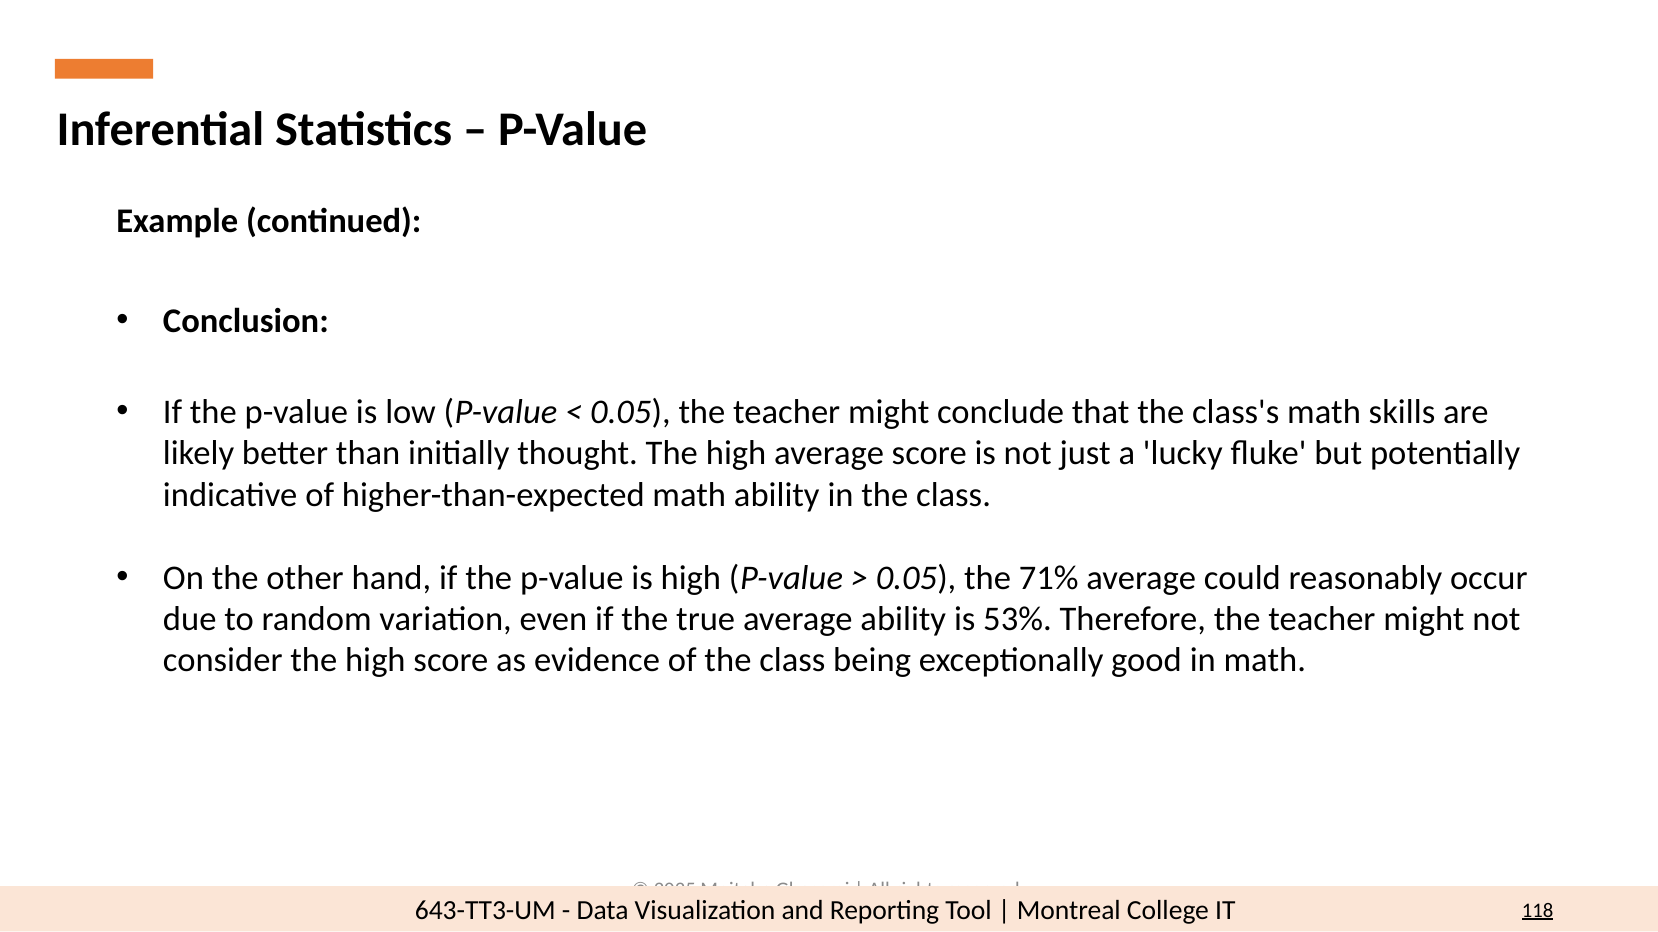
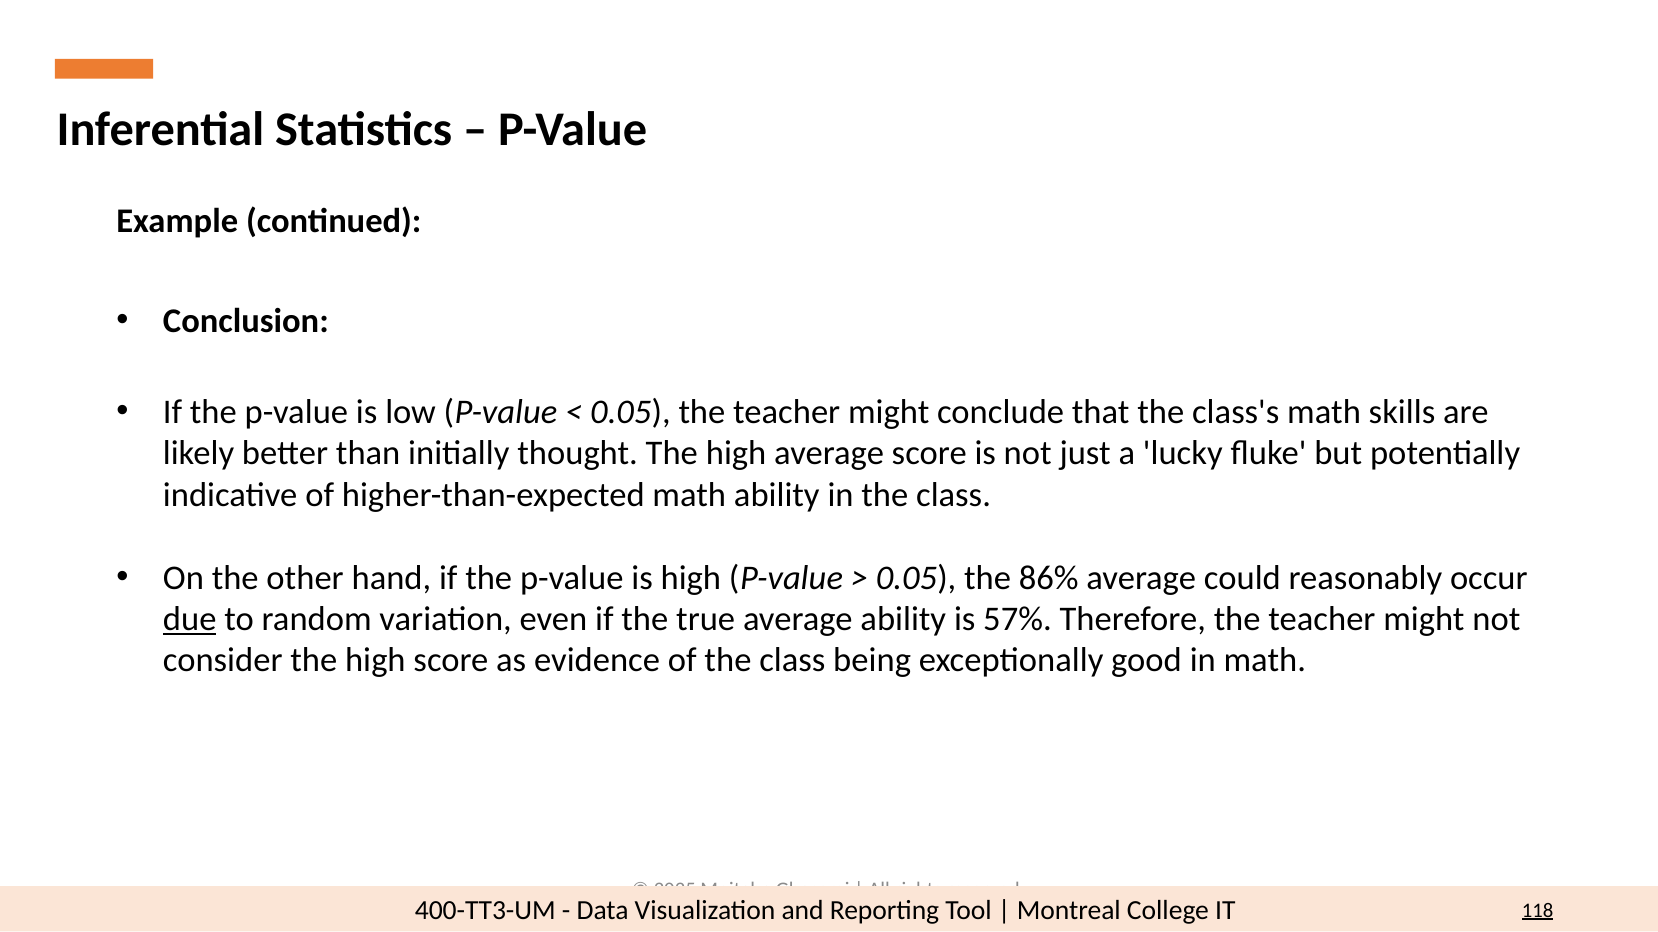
71%: 71% -> 86% (1049, 578)
due underline: none -> present (190, 620)
53%: 53% -> 57% (1017, 620)
643-TT3-UM: 643-TT3-UM -> 400-TT3-UM (485, 911)
